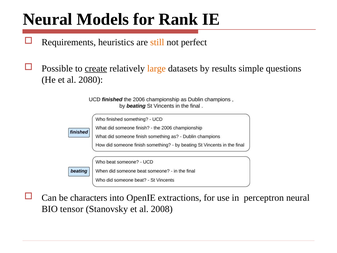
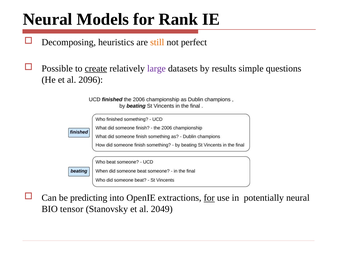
Requirements: Requirements -> Decomposing (69, 42)
large colour: orange -> purple (156, 68)
2080: 2080 -> 2096 (91, 80)
characters: characters -> predicting (89, 198)
for underline: none -> present (209, 198)
perceptron: perceptron -> potentially (264, 198)
2008: 2008 -> 2049 (162, 209)
